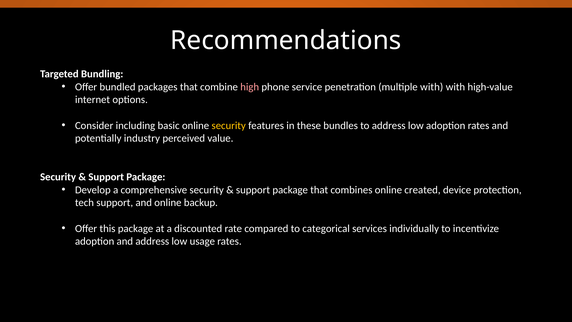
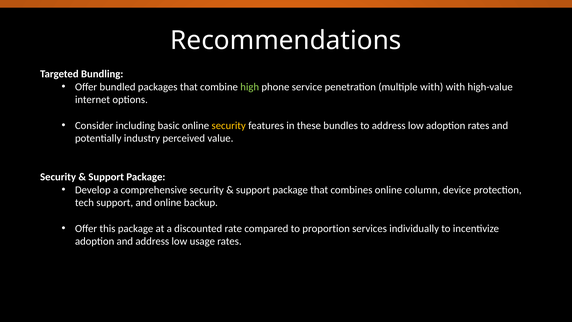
high colour: pink -> light green (250, 87)
created: created -> column (422, 190)
categorical: categorical -> proportion (326, 228)
